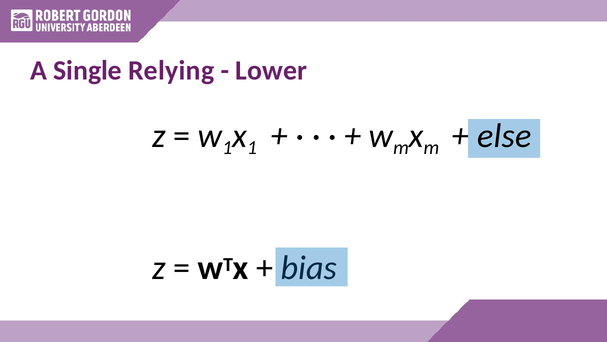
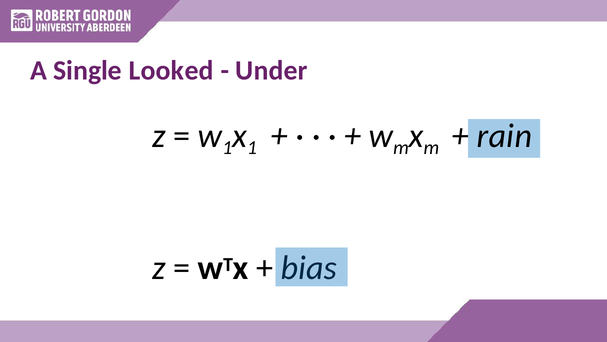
Relying: Relying -> Looked (171, 70)
Lower: Lower -> Under (271, 70)
else: else -> rain (504, 136)
